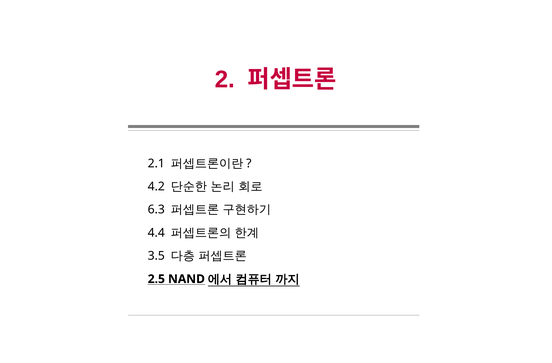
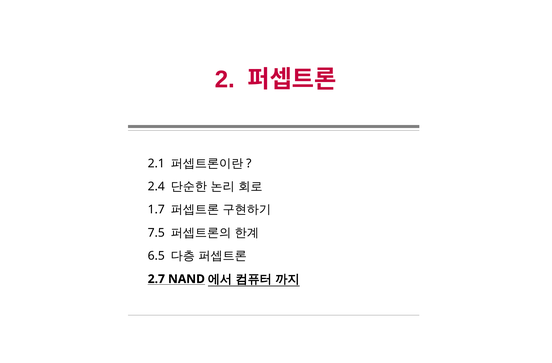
4.2: 4.2 -> 2.4 (156, 186)
6.3: 6.3 -> 1.7 (156, 209)
4.4: 4.4 -> 7.5 (156, 232)
3.5: 3.5 -> 6.5 (156, 256)
2.5: 2.5 -> 2.7 (156, 279)
